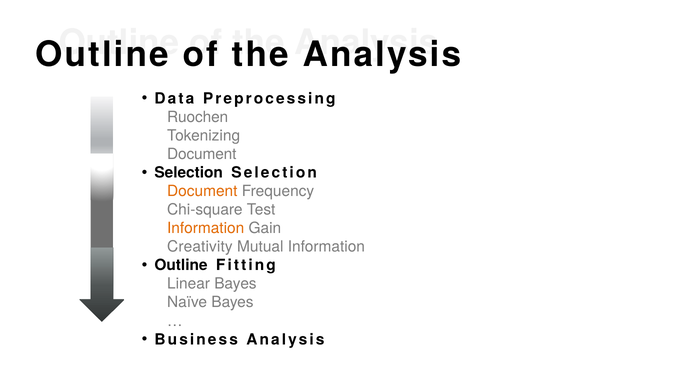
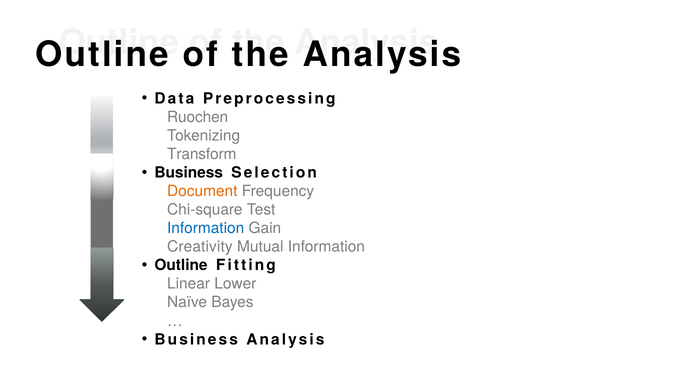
Document: Document -> Transform (202, 154)
Selection: Selection -> Business (189, 173)
Information colour: orange -> blue (206, 228)
Linear Bayes: Bayes -> Lower (235, 284)
